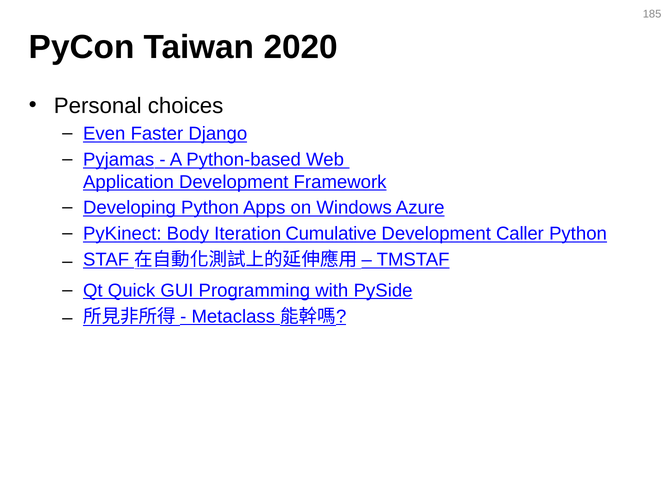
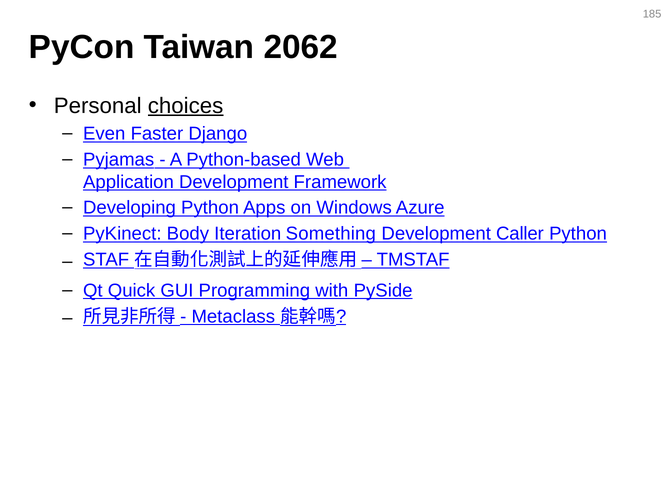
2020: 2020 -> 2062 (301, 47)
choices underline: none -> present (186, 106)
Cumulative: Cumulative -> Something (331, 234)
